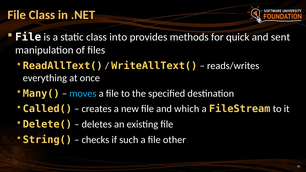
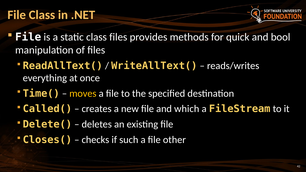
class into: into -> files (118, 37)
sent: sent -> bool (281, 37)
Many(: Many( -> Time( (41, 94)
moves colour: light blue -> yellow (83, 94)
String(: String( -> Closes( (47, 140)
